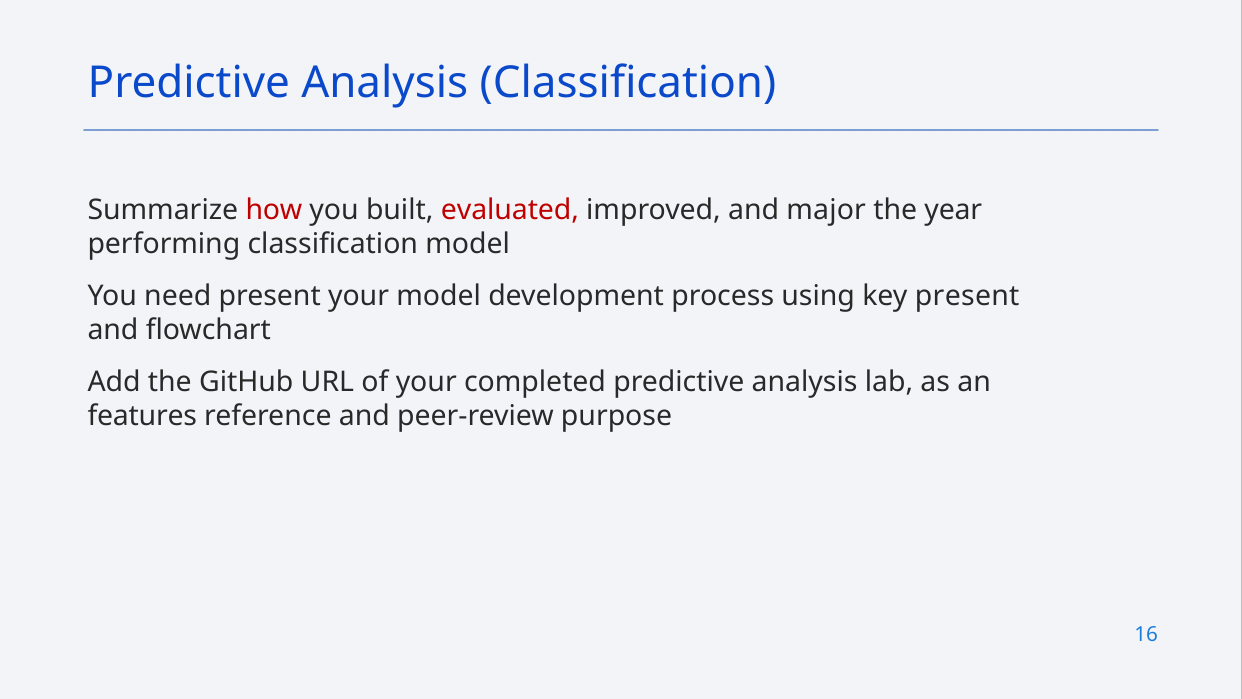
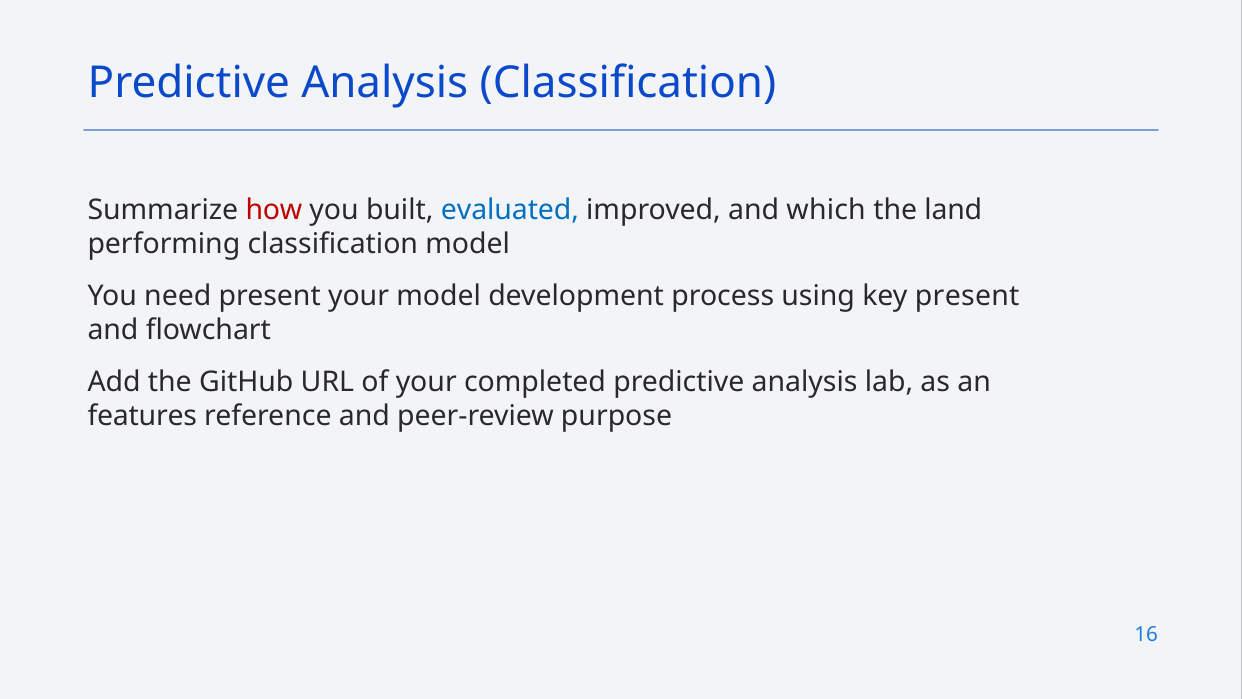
evaluated colour: red -> blue (510, 210)
major: major -> which (826, 210)
year: year -> land (953, 210)
